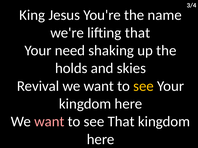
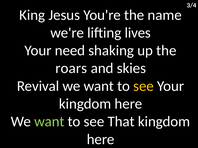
lifting that: that -> lives (138, 33)
holds: holds -> roars (71, 68)
want colour: pink -> light green (49, 122)
